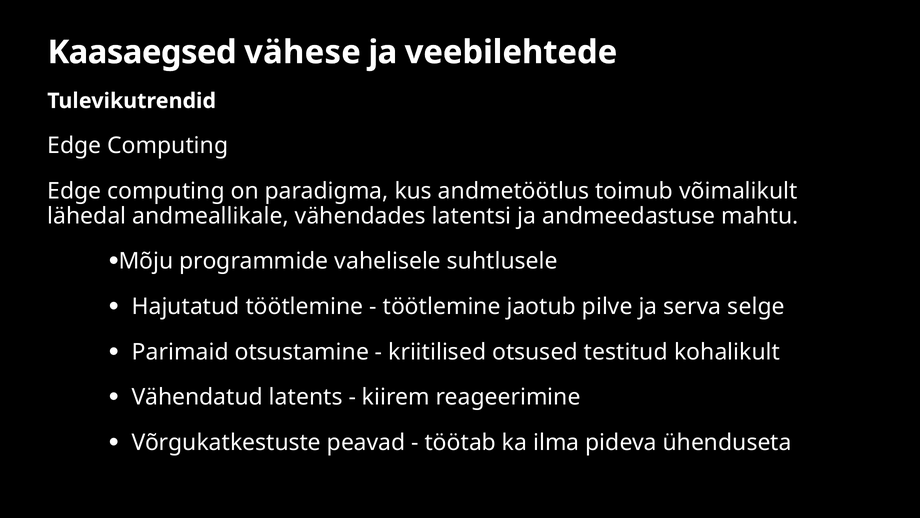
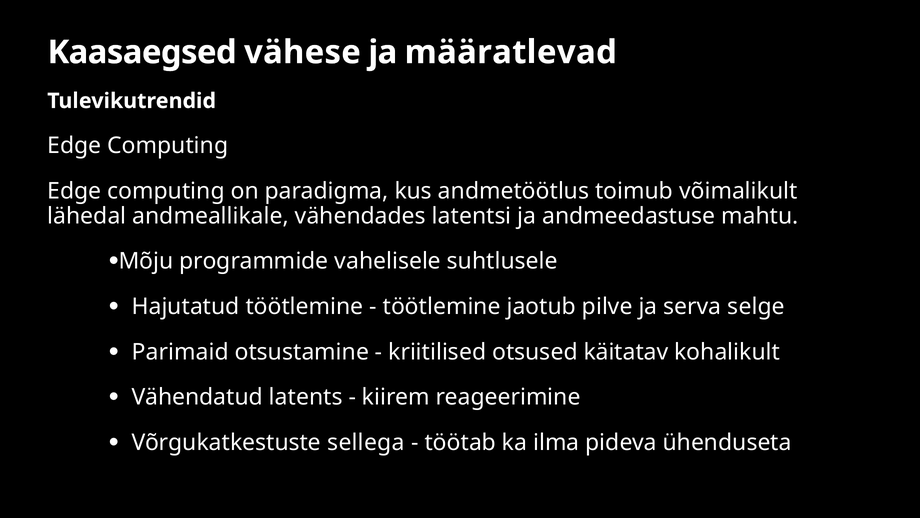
veebilehtede: veebilehtede -> määratlevad (511, 52)
testitud: testitud -> käitatav (626, 352)
peavad: peavad -> sellega (366, 442)
